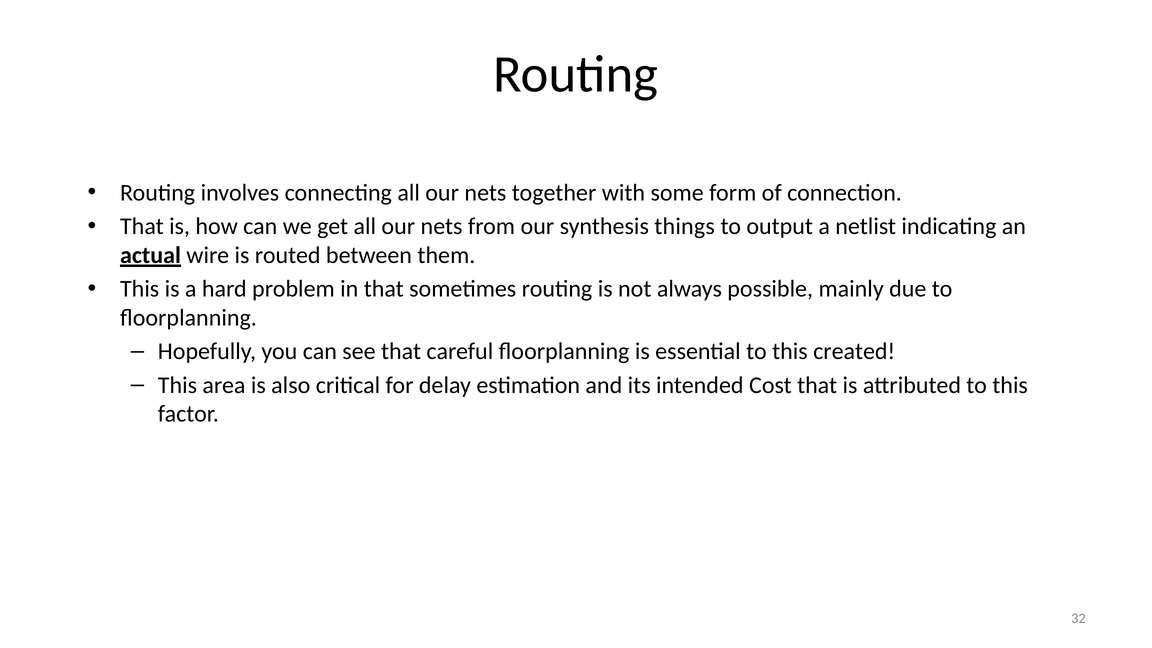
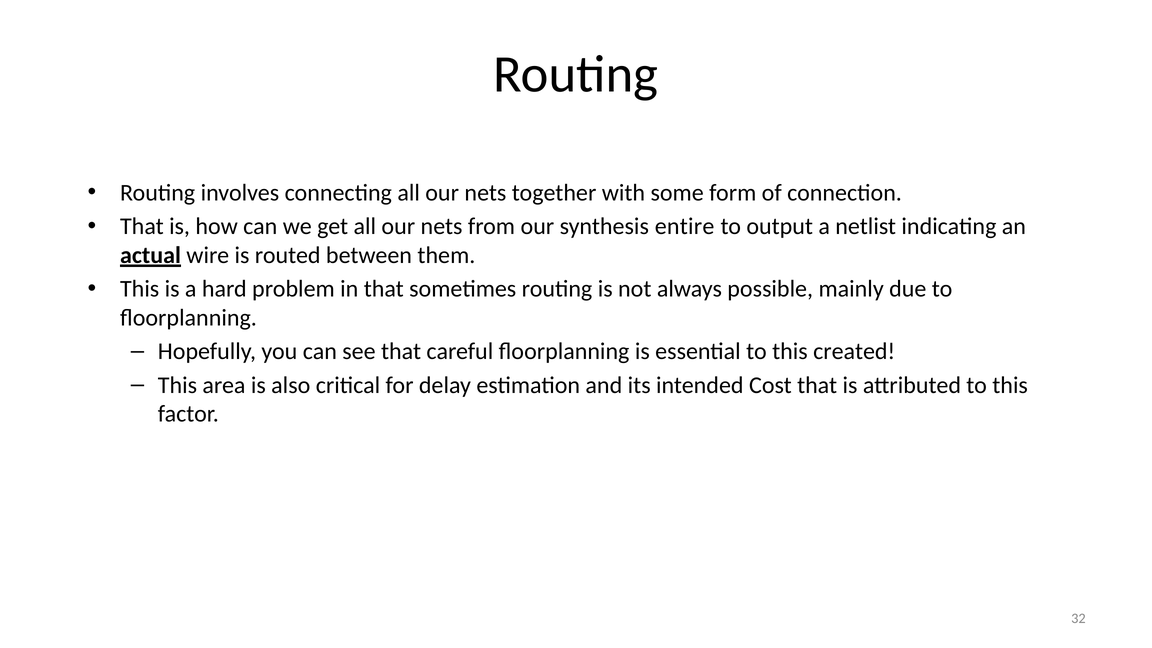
things: things -> entire (685, 227)
